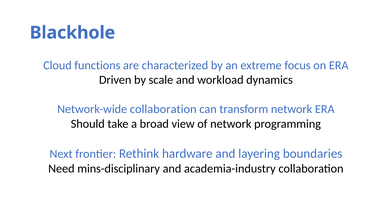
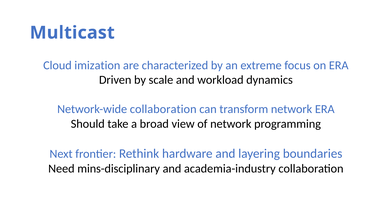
Blackhole: Blackhole -> Multicast (72, 33)
functions: functions -> imization (97, 65)
